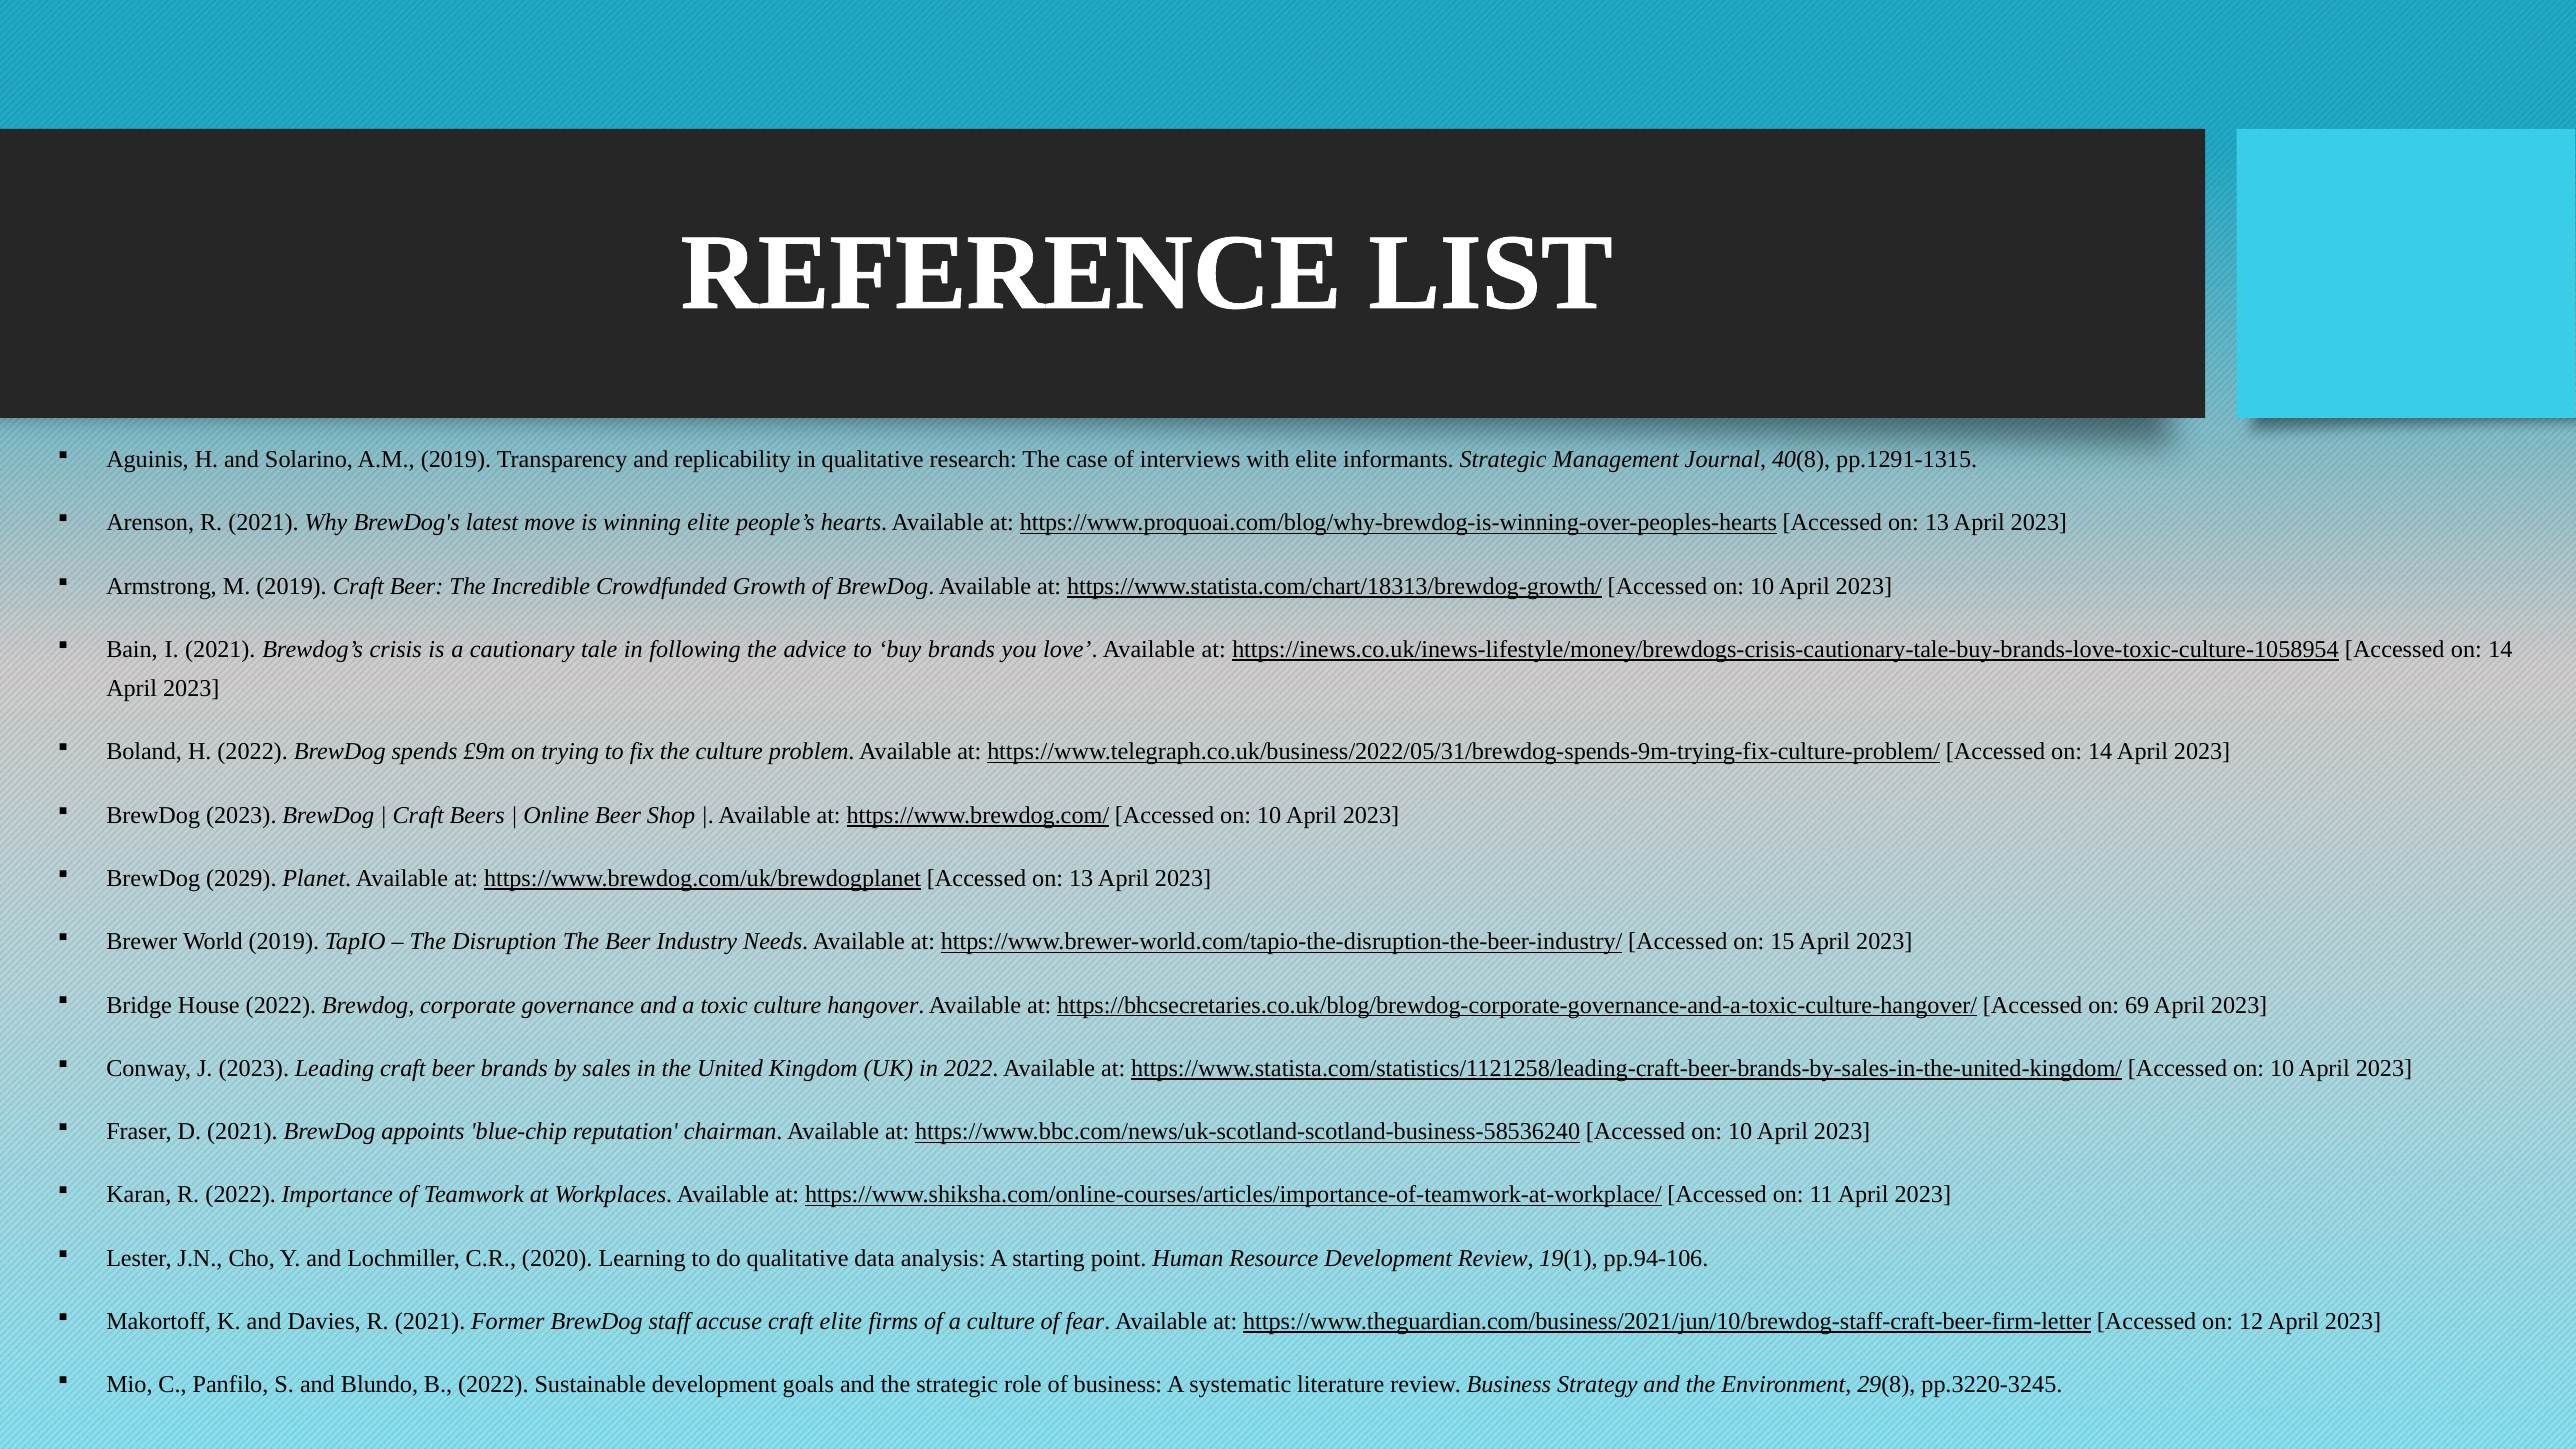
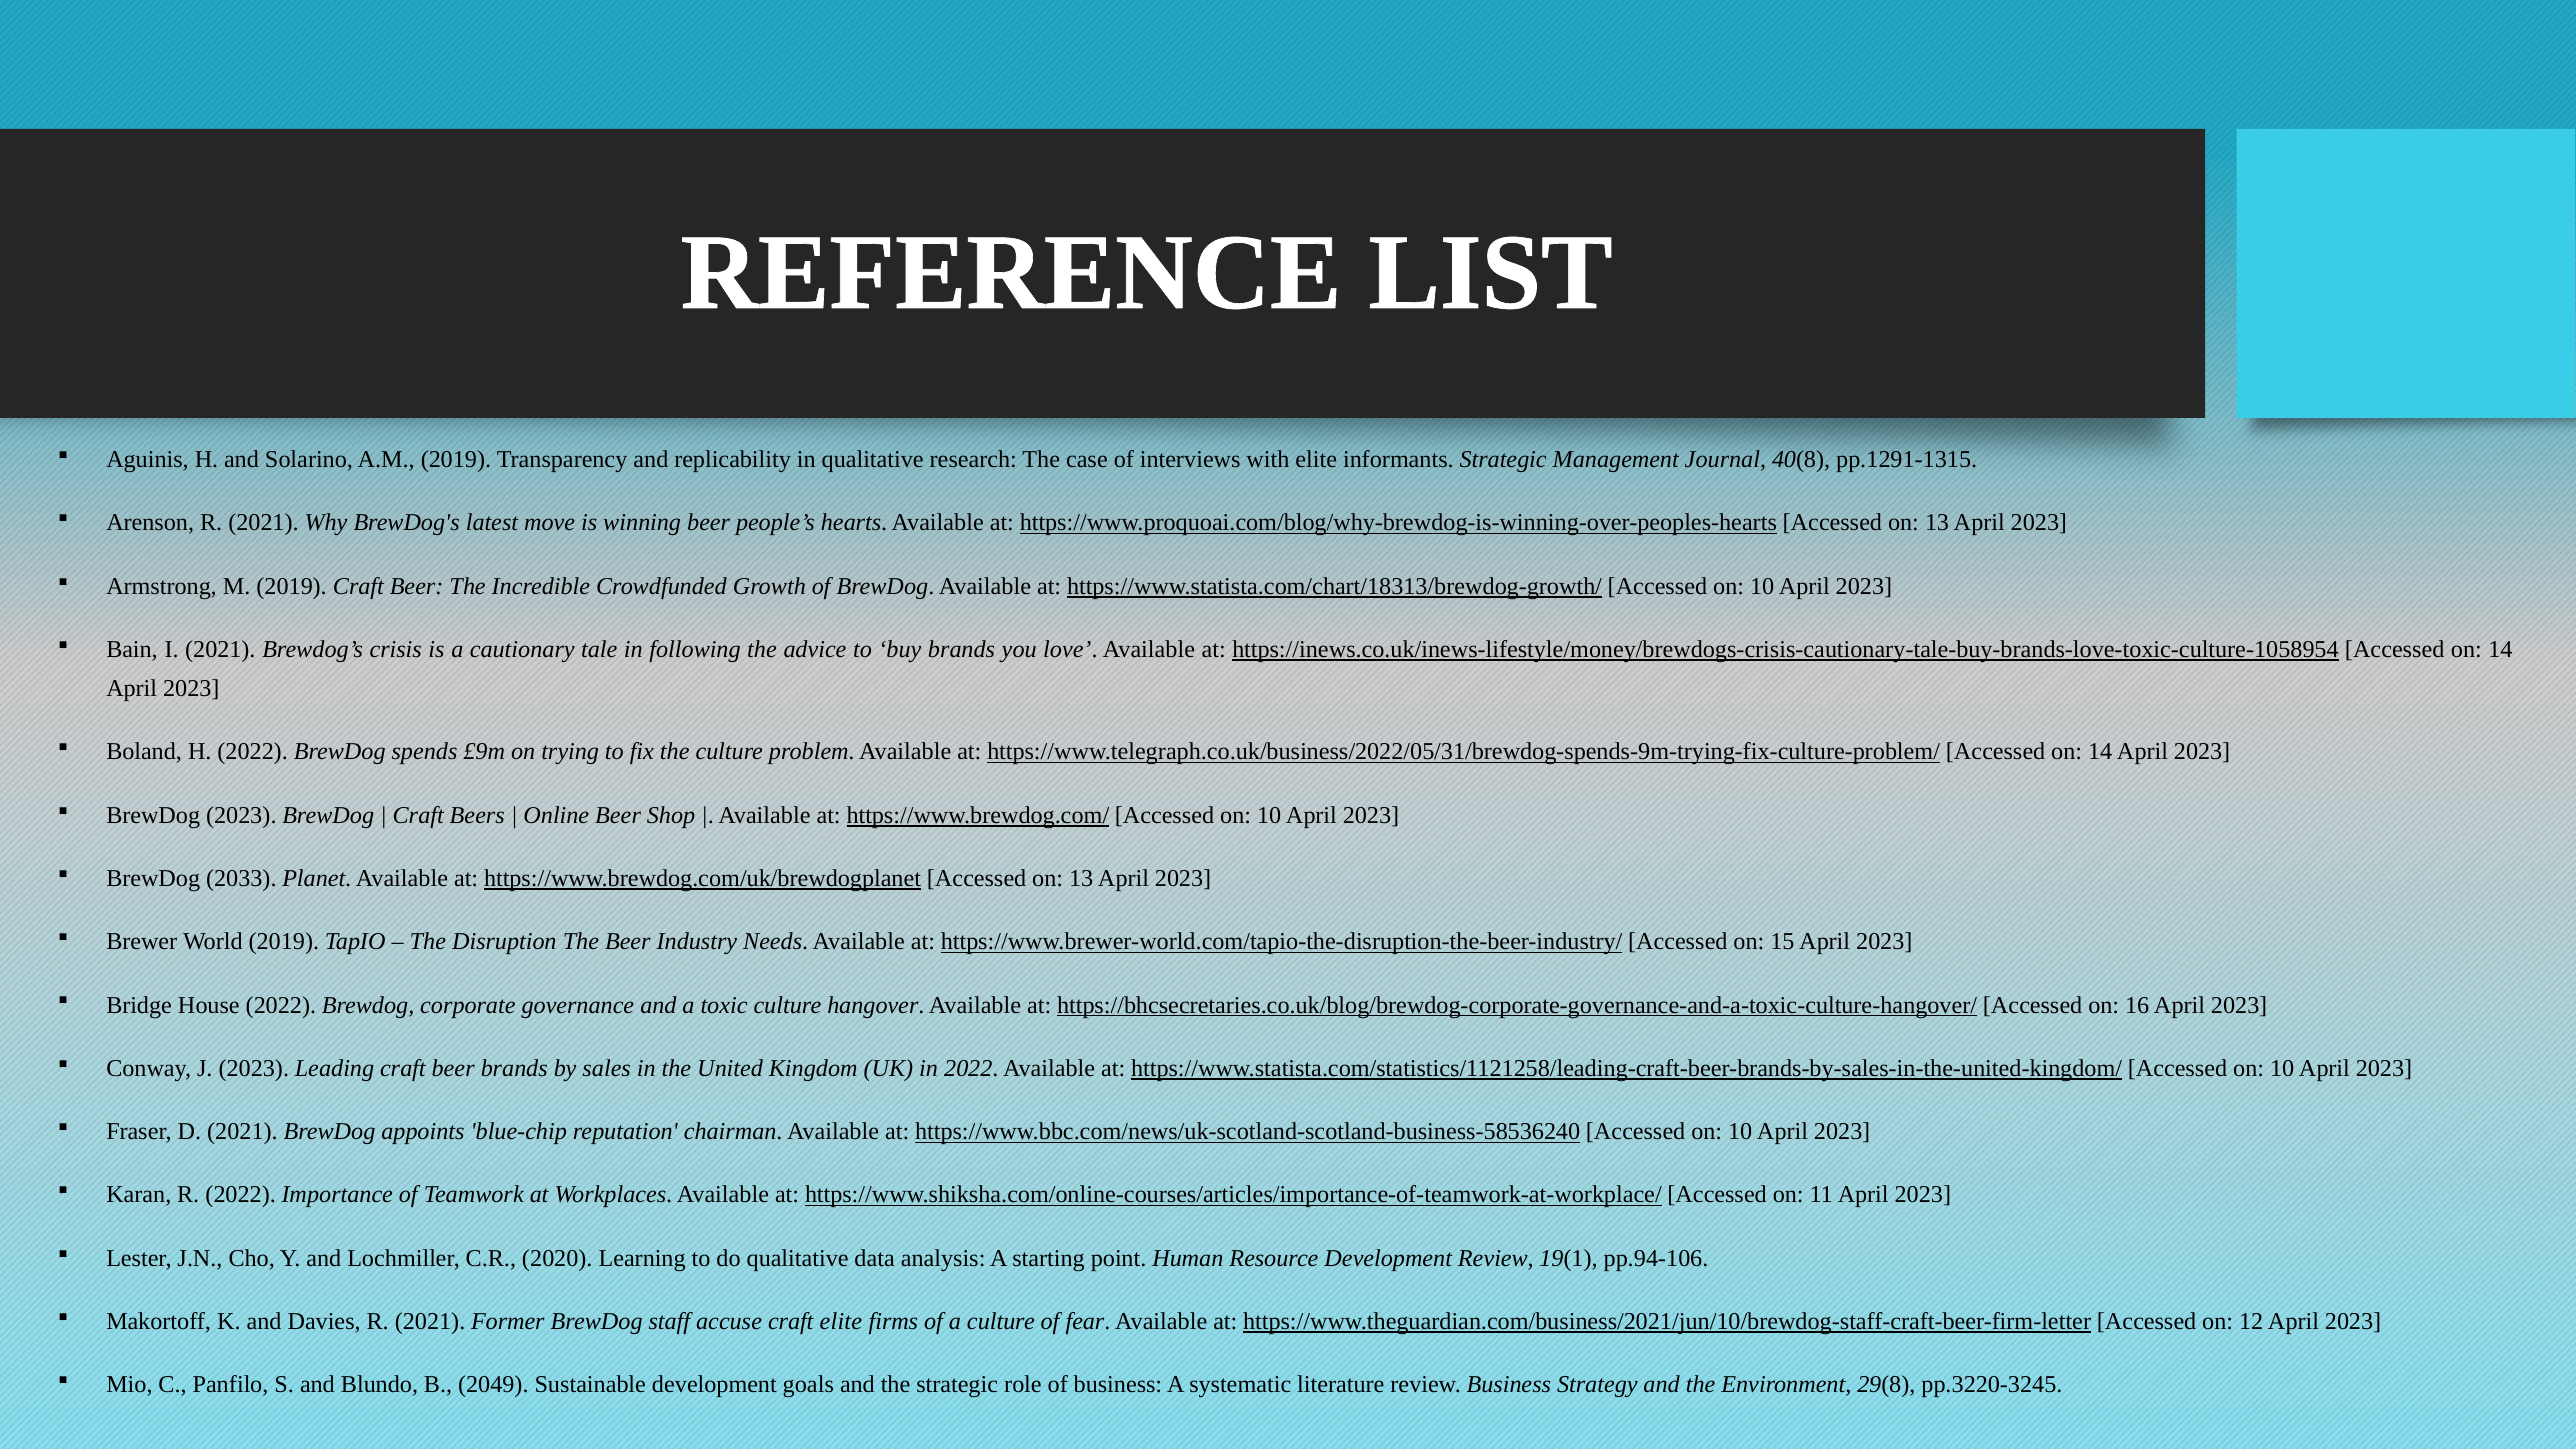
winning elite: elite -> beer (709, 523)
2029: 2029 -> 2033 (241, 879)
69: 69 -> 16 (2137, 1005)
B 2022: 2022 -> 2049 (493, 1385)
